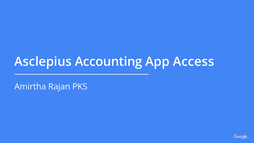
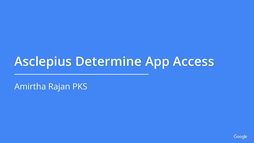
Accounting: Accounting -> Determine (108, 62)
